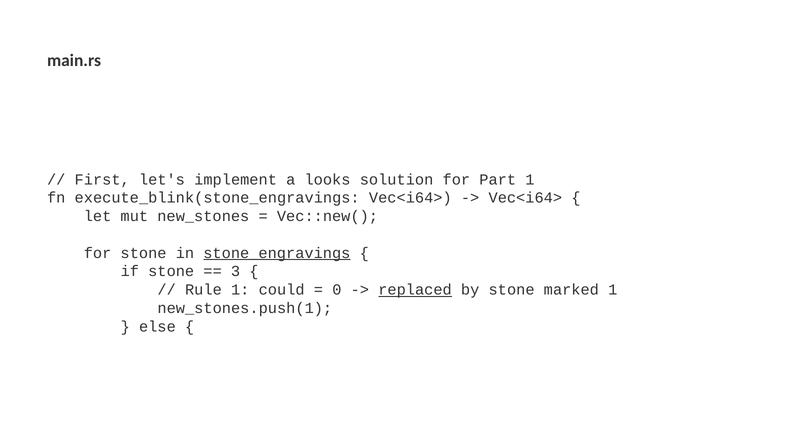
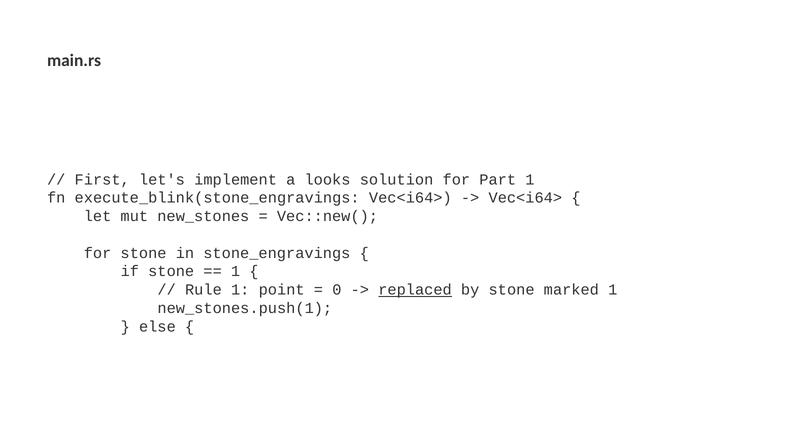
stone_engravings underline: present -> none (277, 253)
3: 3 -> 1 (236, 271)
could: could -> point (282, 290)
